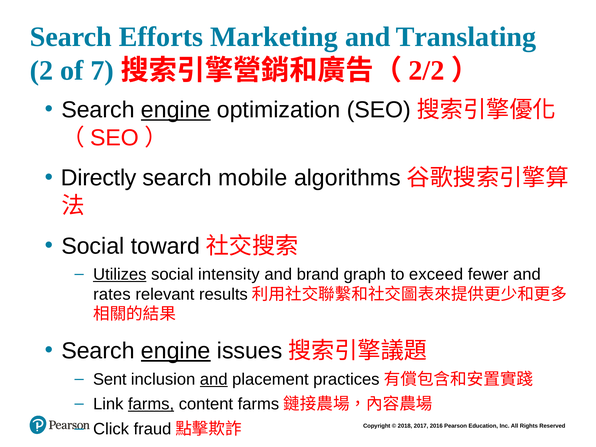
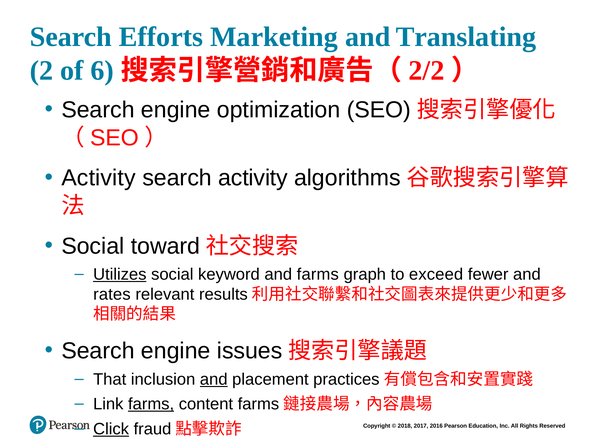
7: 7 -> 6 (102, 71)
engine underline: present -> none (176, 110)
Directly: Directly -> Activity (99, 178)
search mobile: mobile -> activity (253, 178)
intensity: intensity -> keyword (229, 274)
and brand: brand -> farms (318, 274)
engine underline: present -> none (176, 351)
Sent: Sent -> That (110, 379)
Click underline: none -> present (111, 429)
